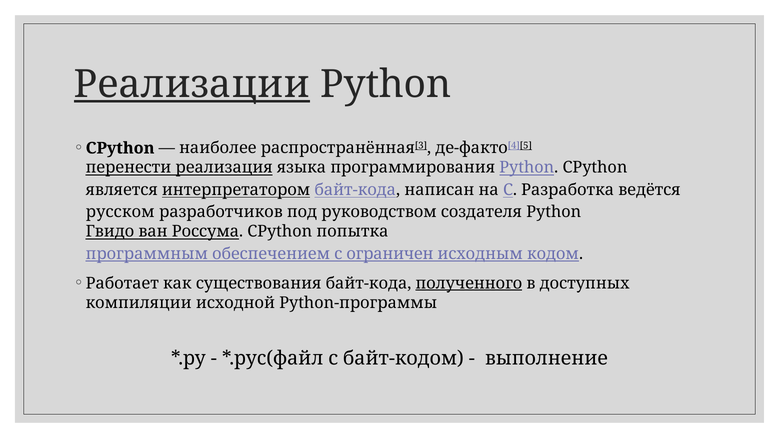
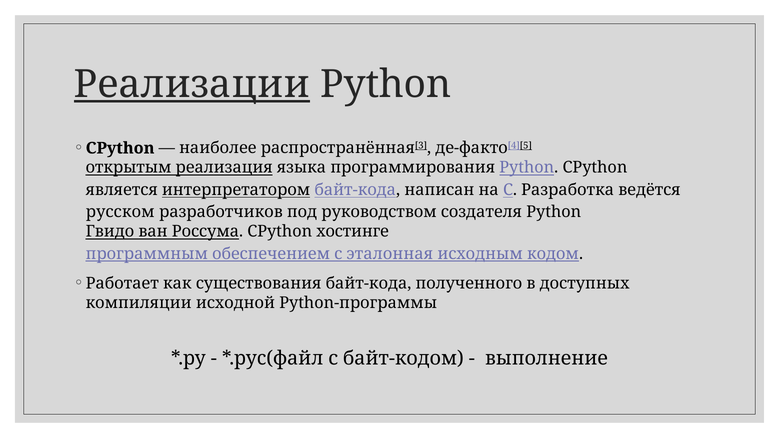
перенести: перенести -> открытым (129, 168)
попытка: попытка -> хостинге (353, 232)
ограничен: ограничен -> эталонная (390, 254)
полученного underline: present -> none (469, 283)
